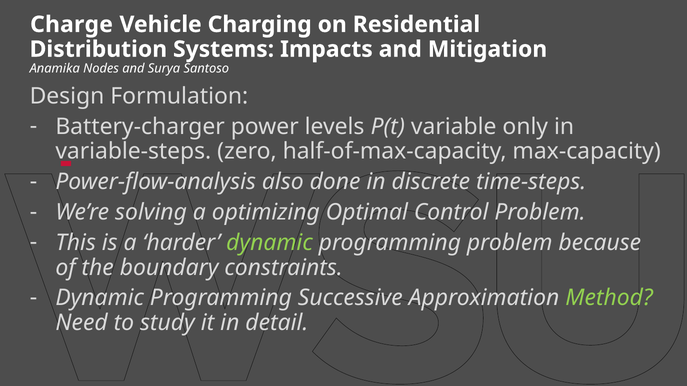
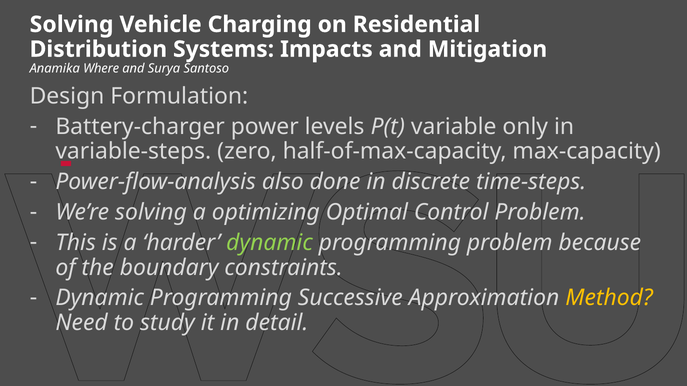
Charge: Charge -> Solving (72, 25)
Nodes: Nodes -> Where (101, 69)
Method colour: light green -> yellow (609, 298)
